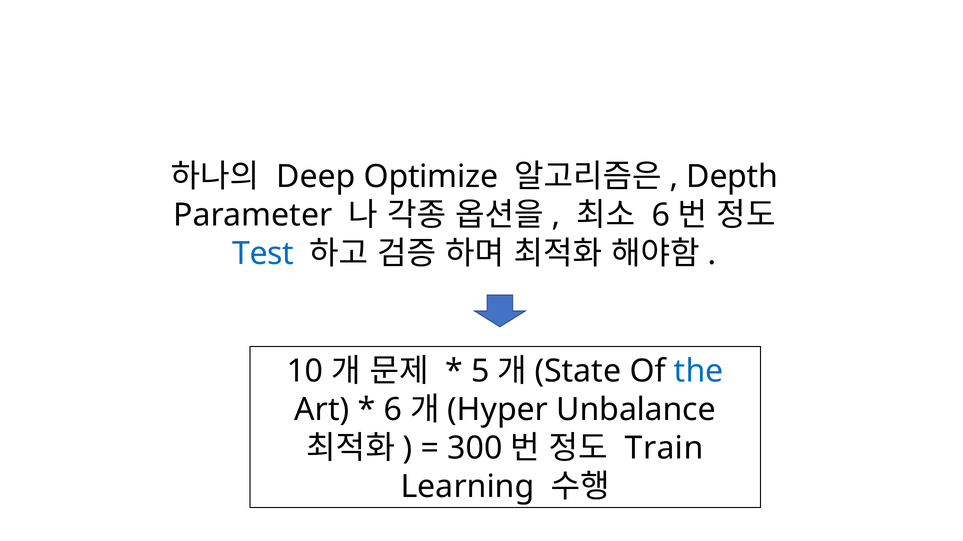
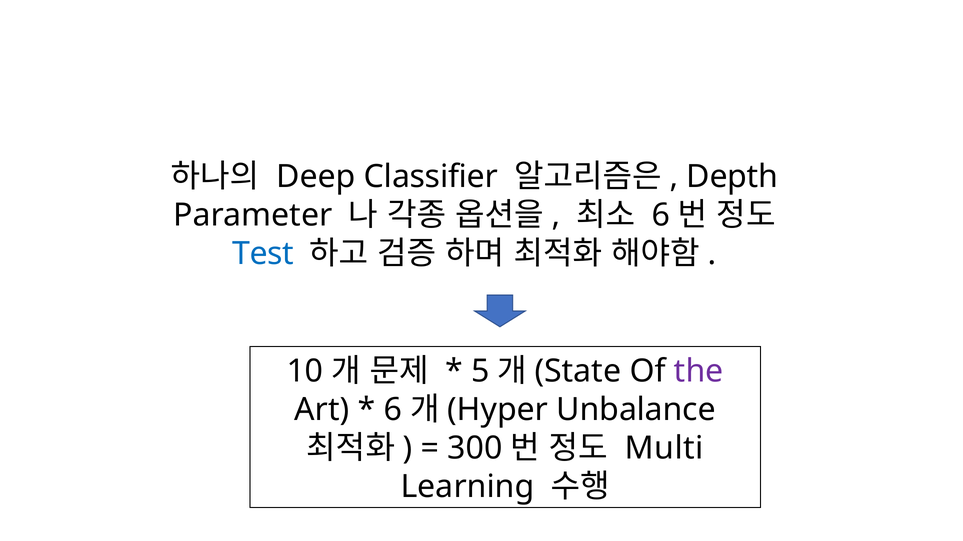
Optimize: Optimize -> Classifier (431, 177)
the colour: blue -> purple (699, 372)
Train: Train -> Multi (664, 449)
